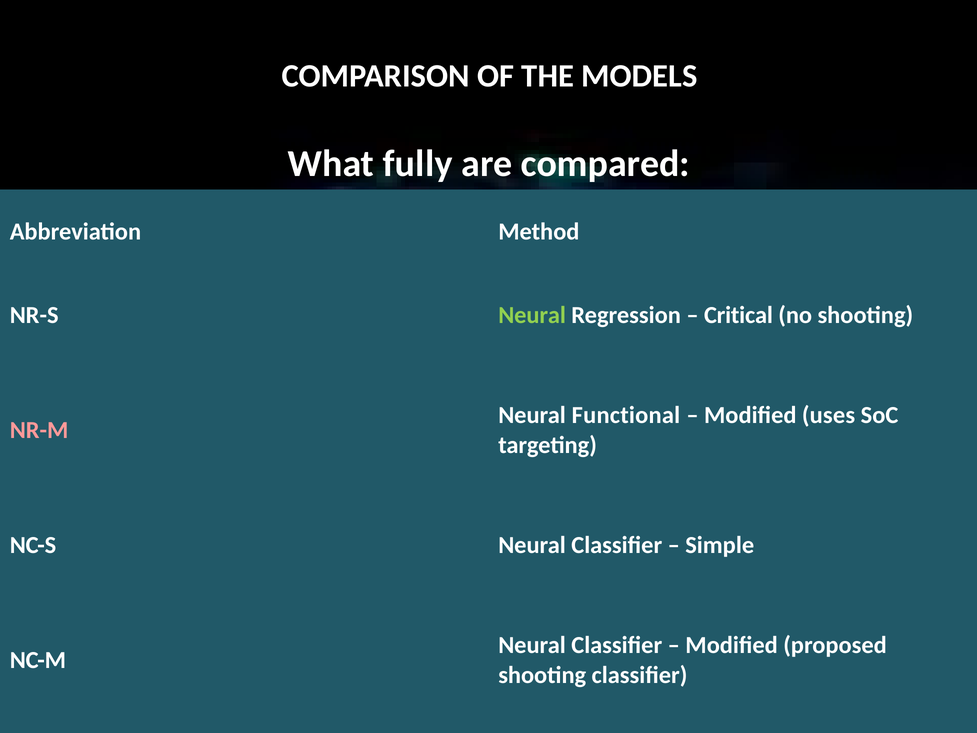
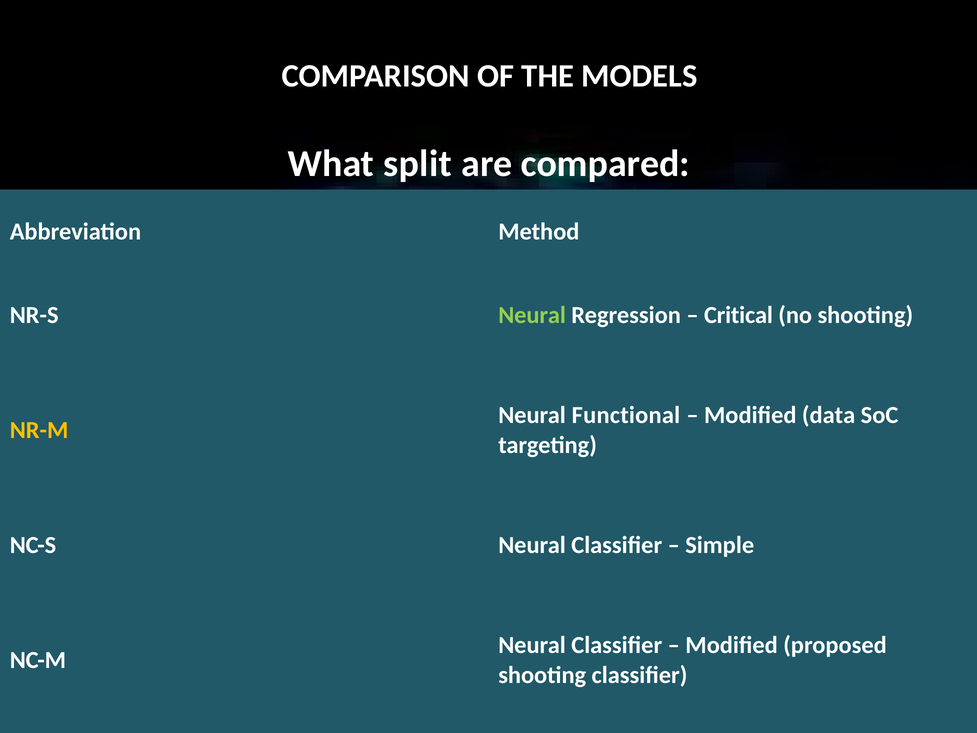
fully: fully -> split (418, 164)
uses: uses -> data (829, 415)
NR-M colour: pink -> yellow (39, 430)
